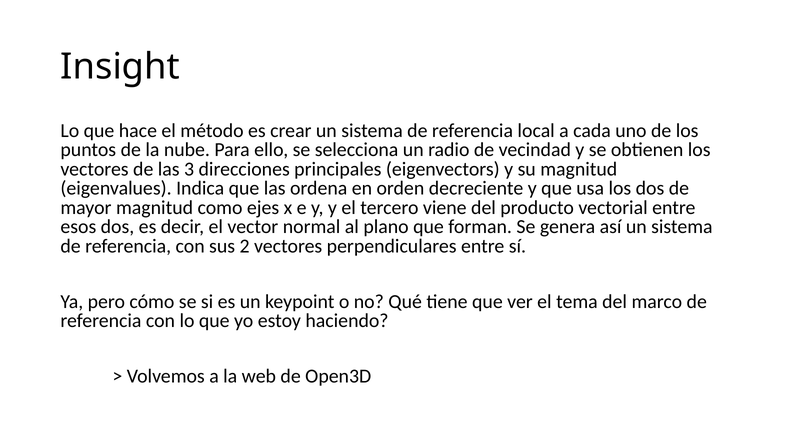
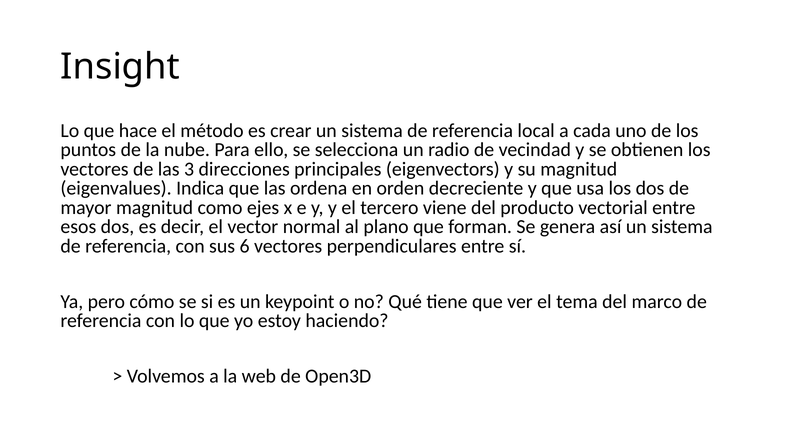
2: 2 -> 6 (245, 246)
